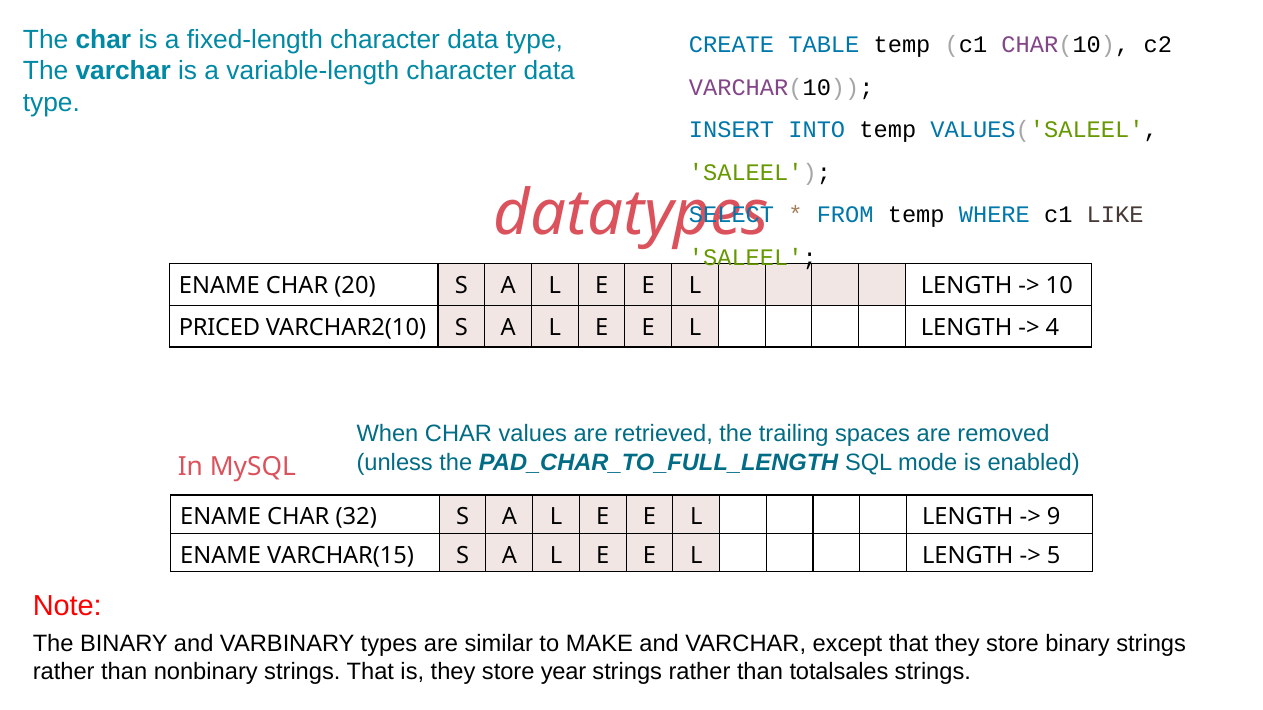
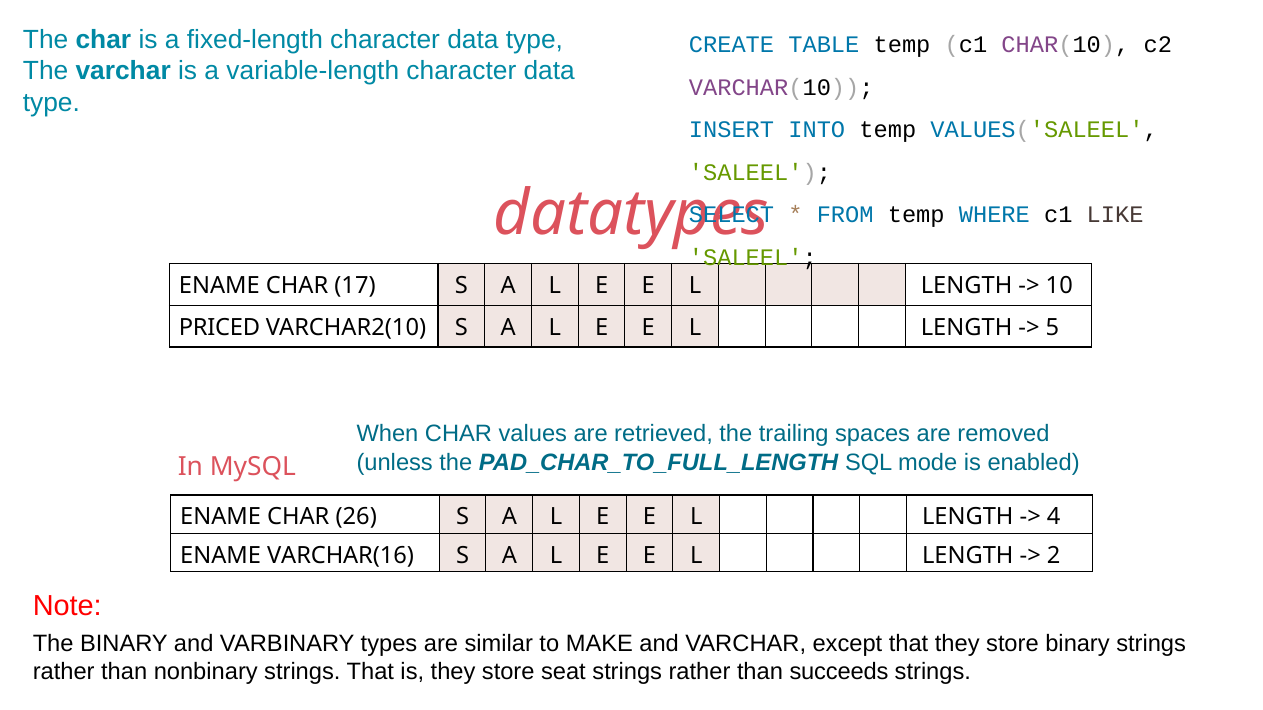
20: 20 -> 17 (355, 286)
4: 4 -> 5 (1052, 328)
32: 32 -> 26 (356, 517)
9: 9 -> 4 (1054, 517)
VARCHAR(15: VARCHAR(15 -> VARCHAR(16 (340, 556)
5: 5 -> 2 (1054, 556)
year: year -> seat (563, 672)
totalsales: totalsales -> succeeds (839, 672)
